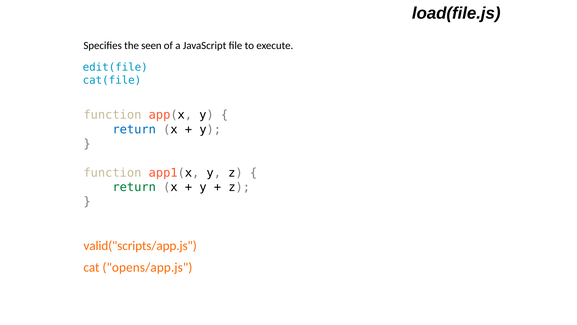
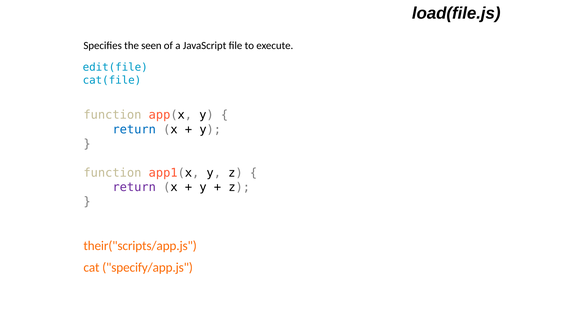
return colour: green -> purple (134, 187)
valid("scripts/app.js: valid("scripts/app.js -> their("scripts/app.js (140, 245)
opens/app.js: opens/app.js -> specify/app.js (148, 267)
